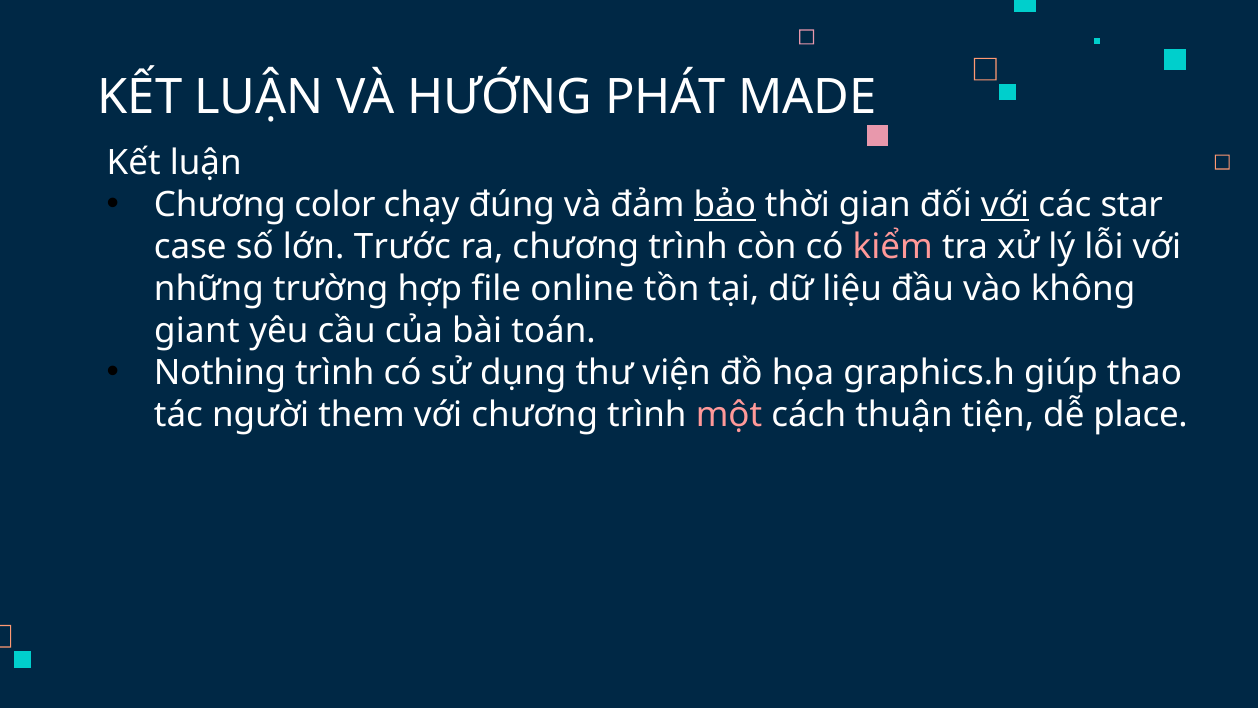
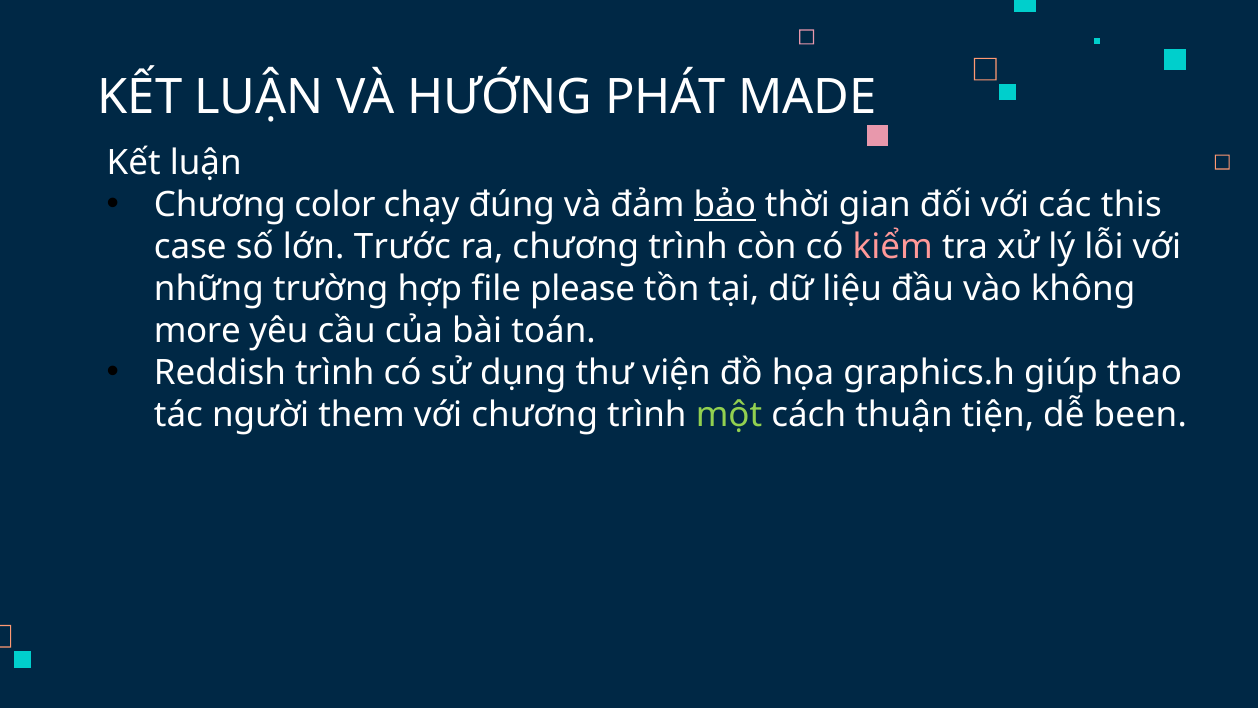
với underline: present -> none (1005, 205)
star: star -> this (1131, 205)
online: online -> please (583, 289)
giant: giant -> more (197, 331)
Nothing: Nothing -> Reddish (220, 373)
một colour: pink -> light green (729, 415)
place: place -> been (1140, 415)
